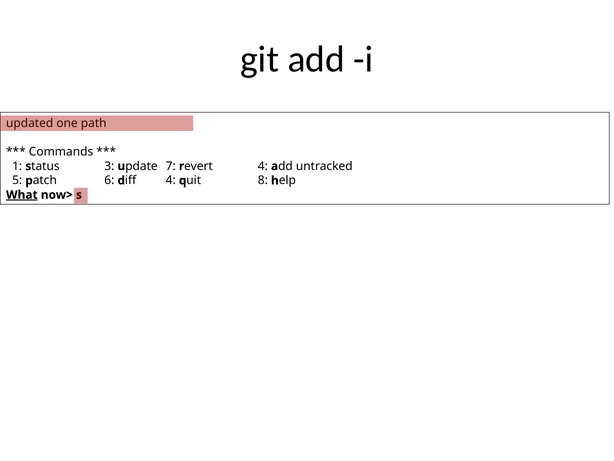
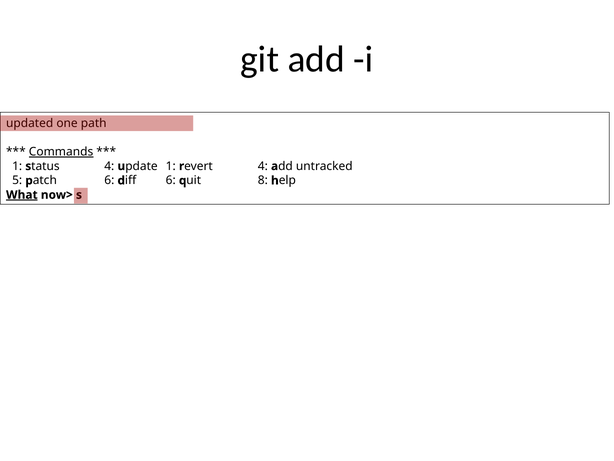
Commands underline: none -> present (61, 152)
status 3: 3 -> 4 (109, 166)
update 7: 7 -> 1 (171, 166)
diff 4: 4 -> 6 (171, 180)
